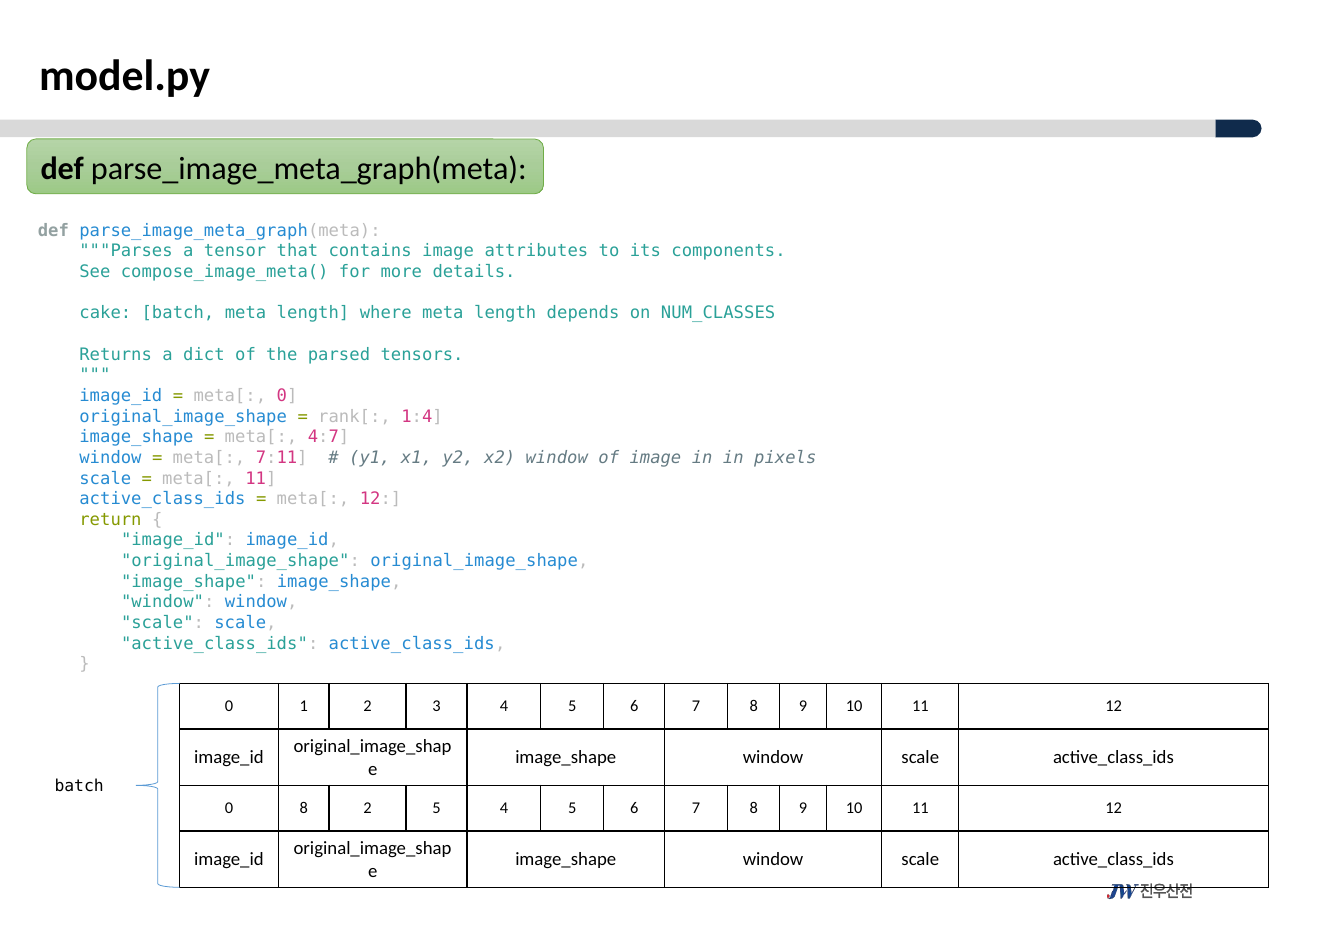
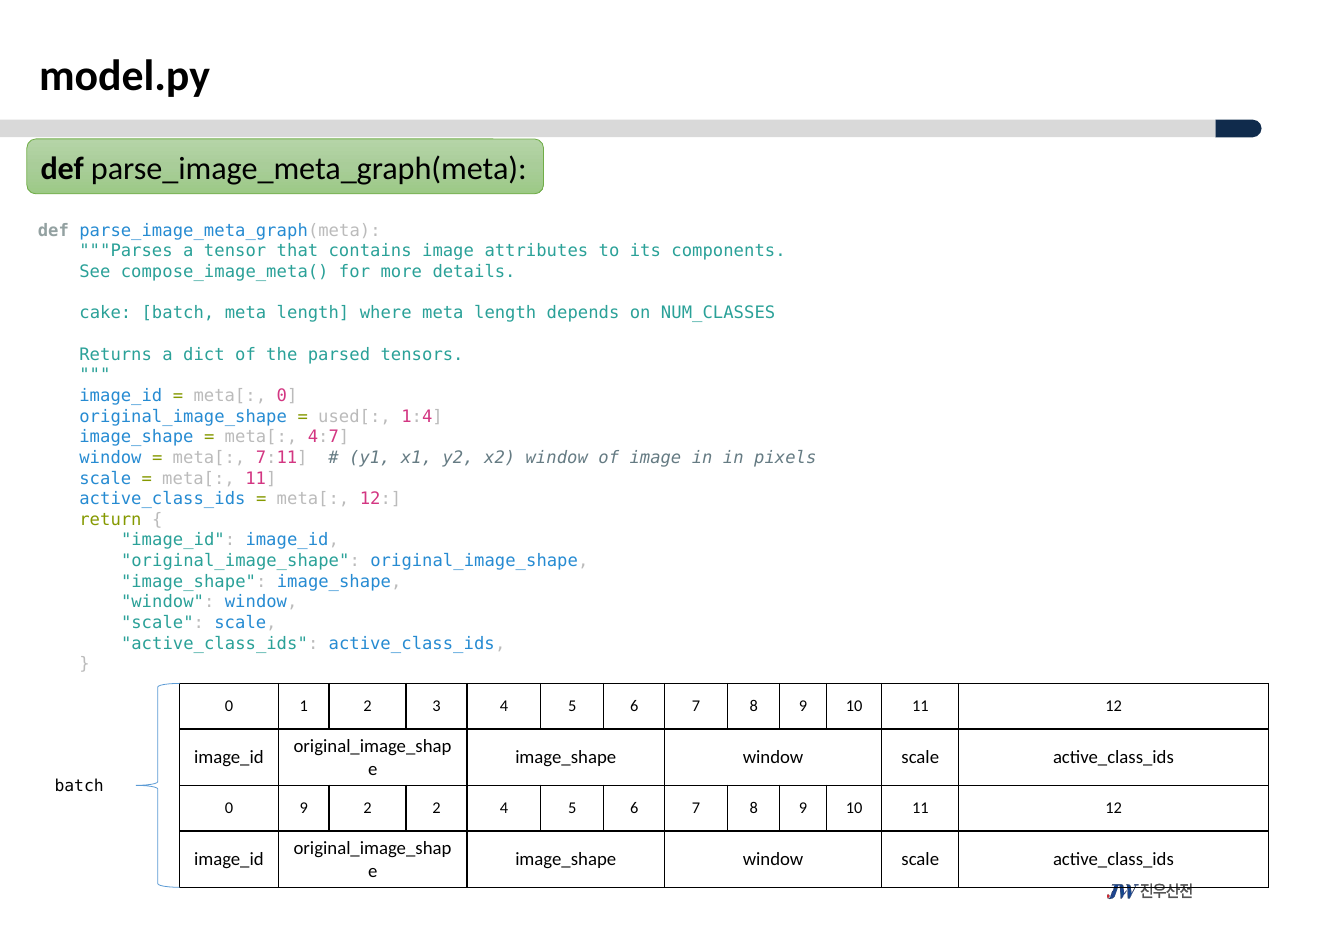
rank[: rank[ -> used[ (355, 416)
0 8: 8 -> 9 (304, 809)
2 5: 5 -> 2 (437, 809)
